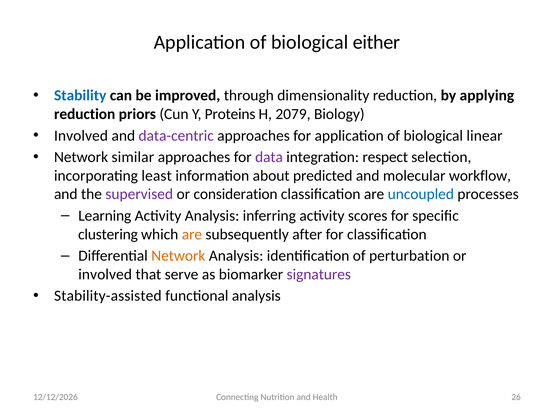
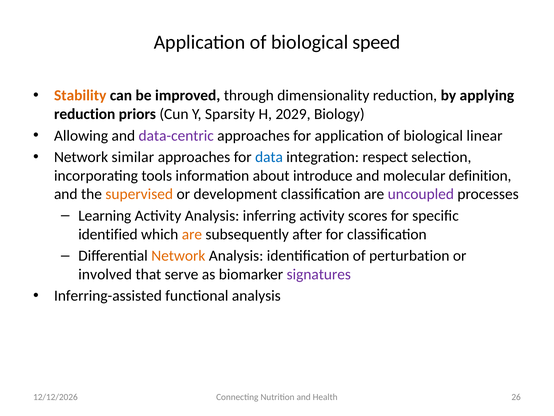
either: either -> speed (376, 42)
Stability colour: blue -> orange (80, 95)
Proteins: Proteins -> Sparsity (230, 114)
2079: 2079 -> 2029 (293, 114)
Involved: Involved -> Allowing (81, 135)
data colour: purple -> blue (269, 157)
least: least -> tools (157, 175)
predicted: predicted -> introduce (323, 175)
workflow: workflow -> definition (480, 175)
supervised colour: purple -> orange (139, 194)
consideration: consideration -> development (235, 194)
uncoupled colour: blue -> purple (421, 194)
clustering: clustering -> identified (108, 234)
Stability-assisted: Stability-assisted -> Inferring-assisted (108, 296)
